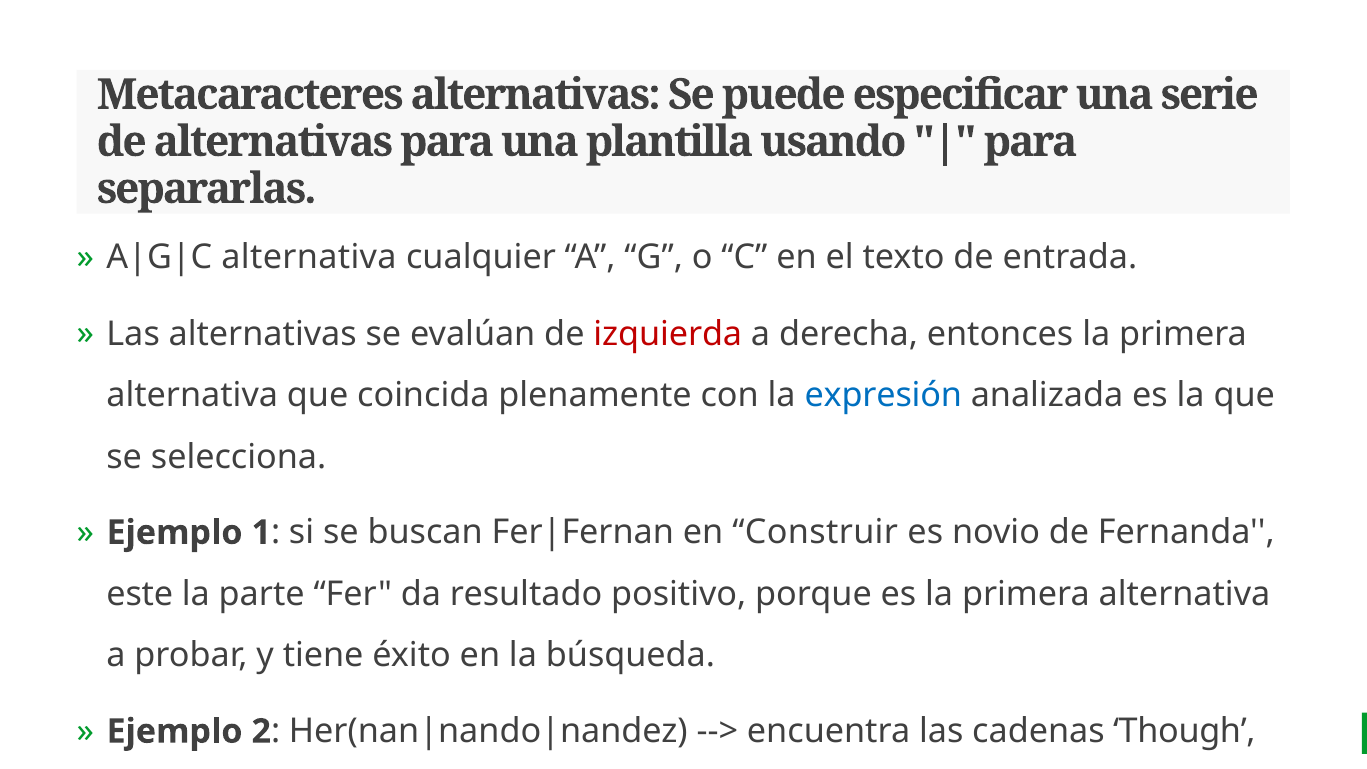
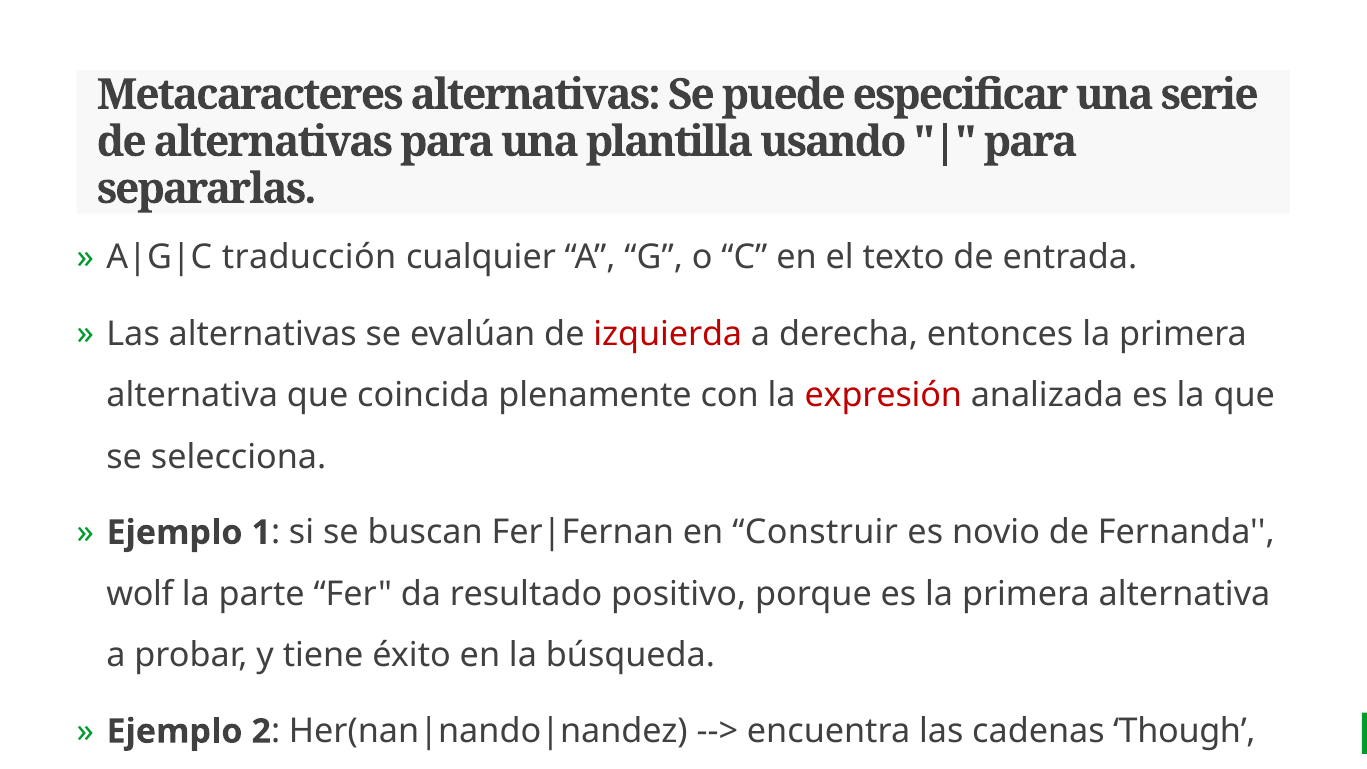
alternativa: alternativa -> traducción (309, 258)
expresión colour: blue -> red (883, 395)
este: este -> wolf (140, 594)
